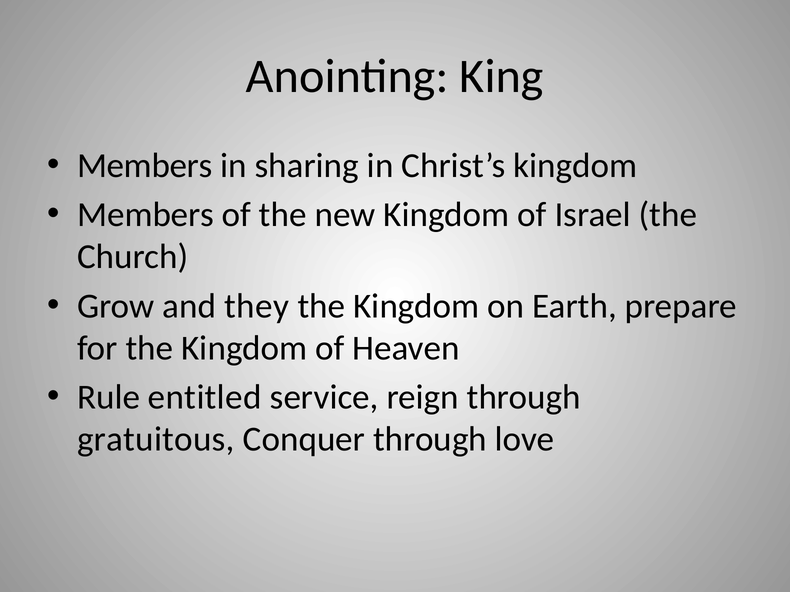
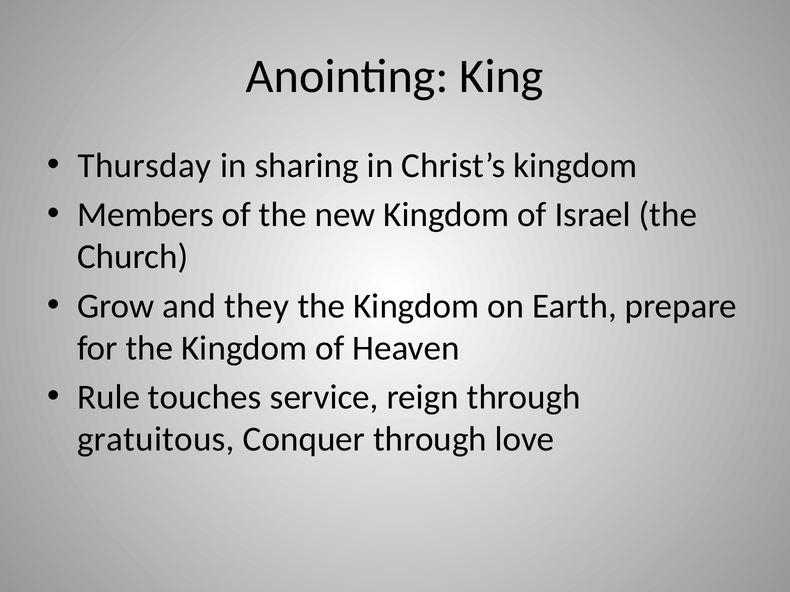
Members: Members -> Thursday (144, 166)
entitled: entitled -> touches (205, 398)
